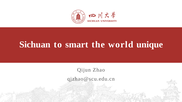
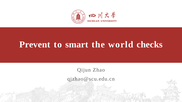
Sichuan: Sichuan -> Prevent (35, 45)
unique: unique -> checks (150, 45)
